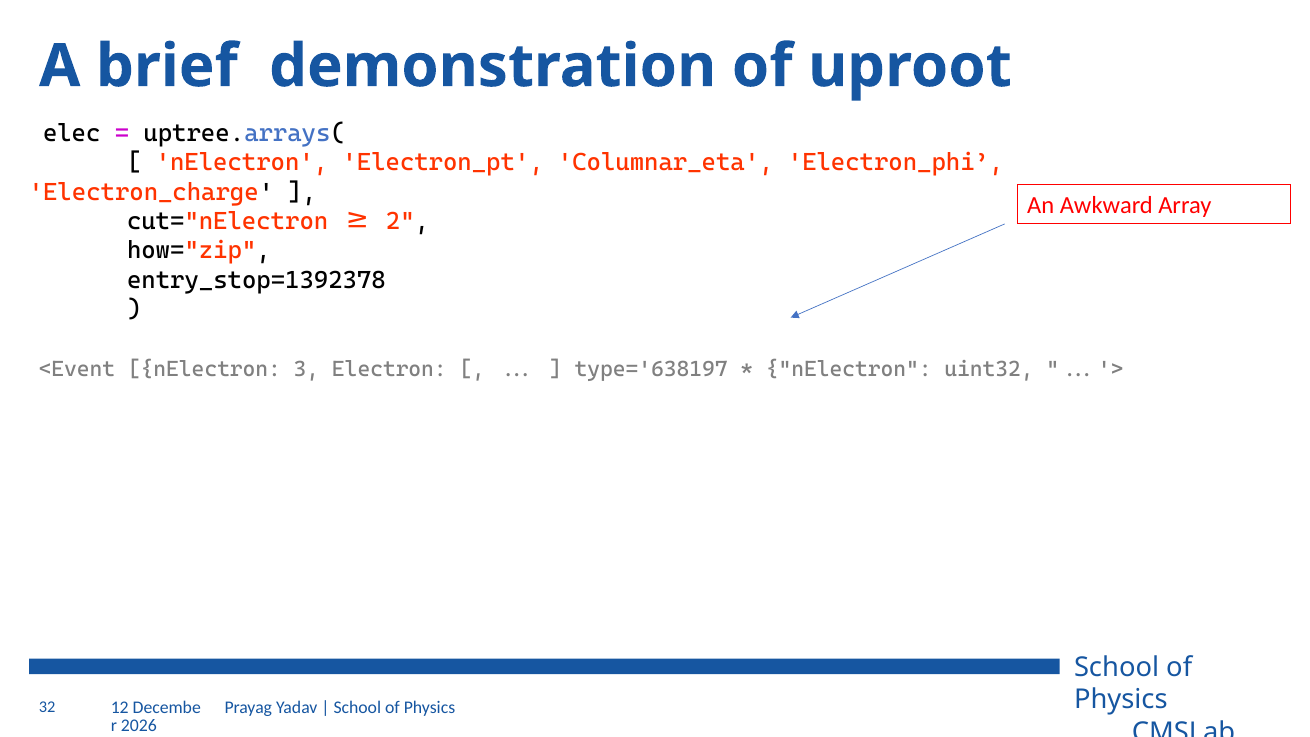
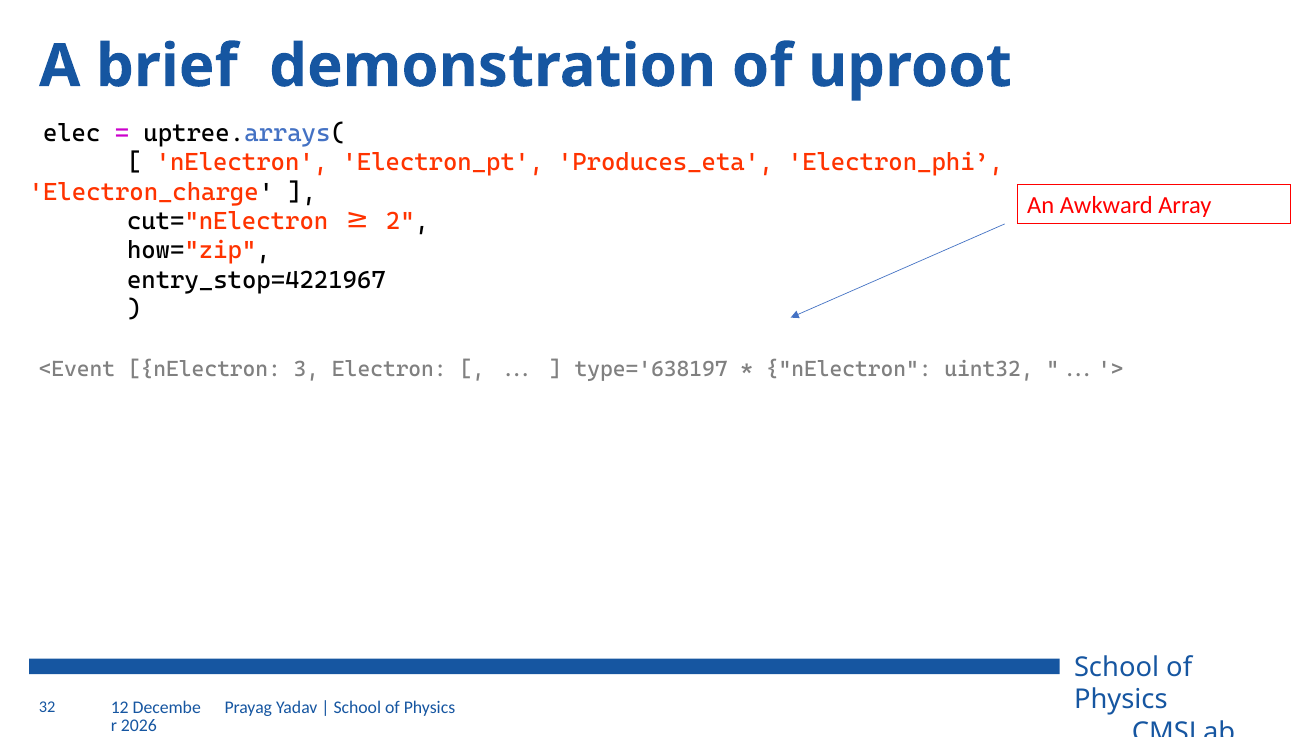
Columnar_eta: Columnar_eta -> Produces_eta (666, 162)
entry_stop=1392378: entry_stop=1392378 -> entry_stop=4221967 (256, 280)
